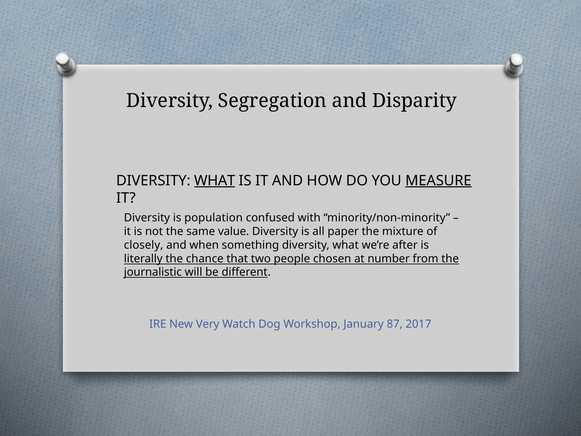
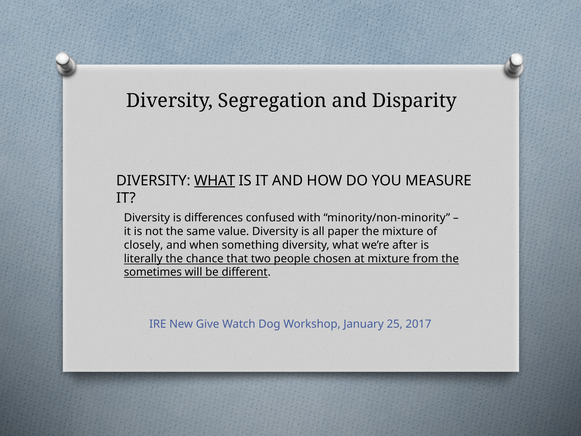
MEASURE underline: present -> none (438, 181)
population: population -> differences (214, 218)
at number: number -> mixture (389, 258)
journalistic: journalistic -> sometimes (153, 272)
Very: Very -> Give (208, 324)
87: 87 -> 25 (395, 324)
